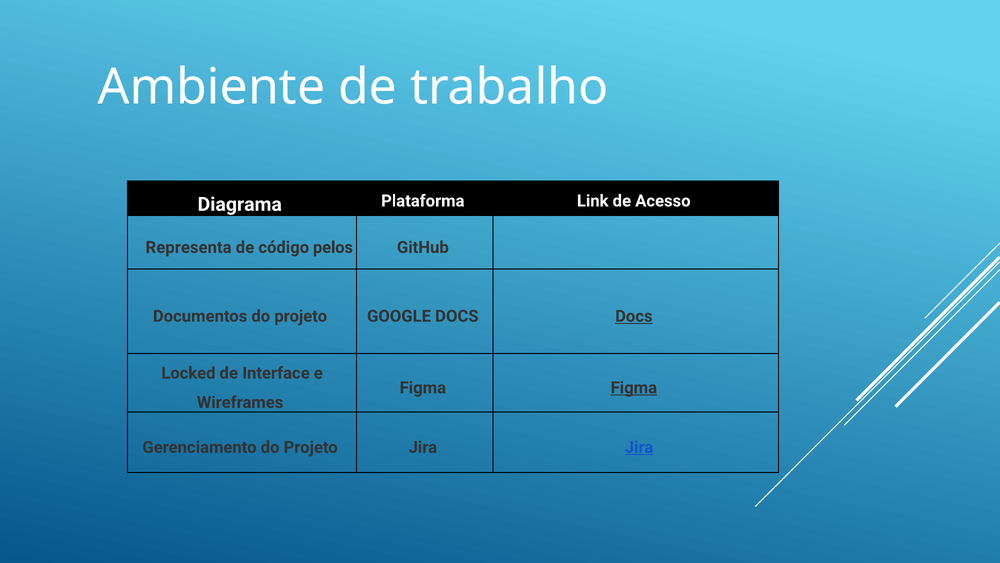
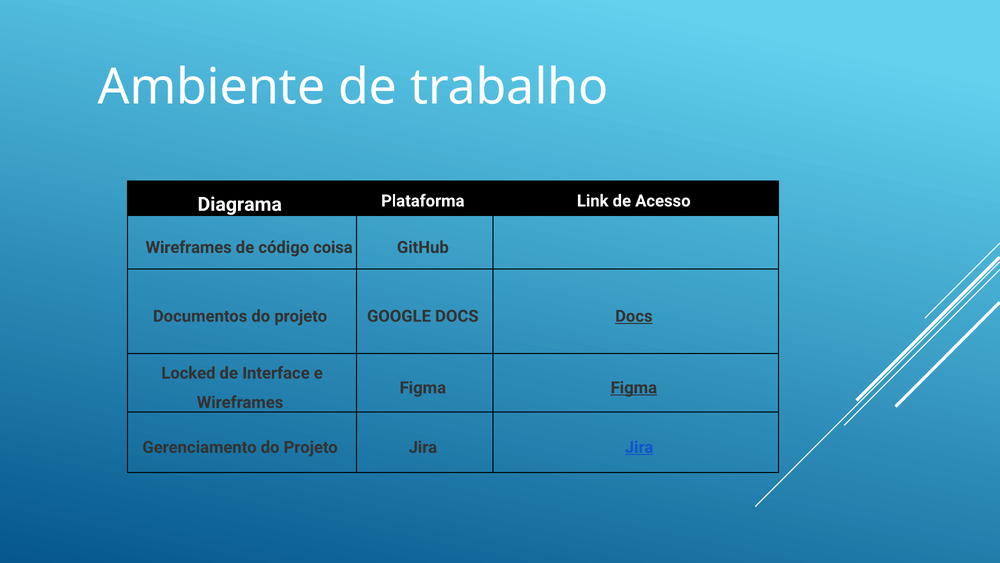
Representa: Representa -> Wireframes (189, 247)
pelos: pelos -> coisa (333, 247)
